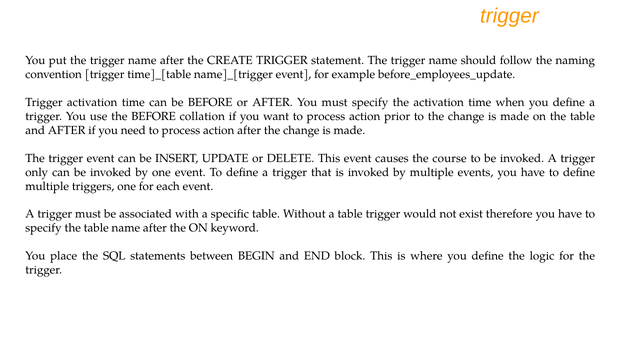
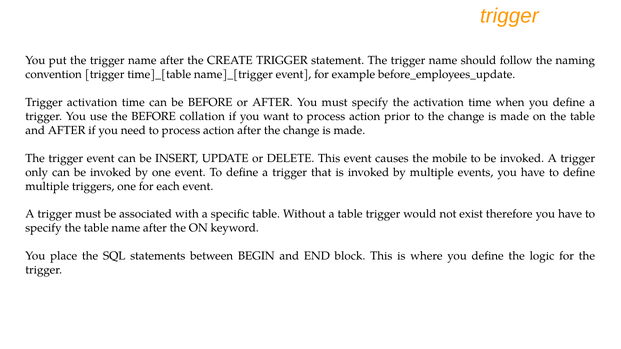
course: course -> mobile (450, 158)
